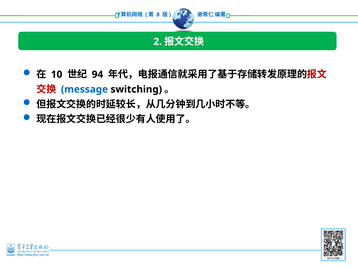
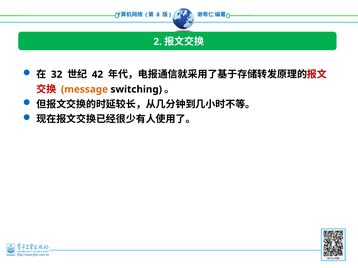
10: 10 -> 32 (57, 75)
94: 94 -> 42 (97, 75)
message colour: blue -> orange (84, 90)
